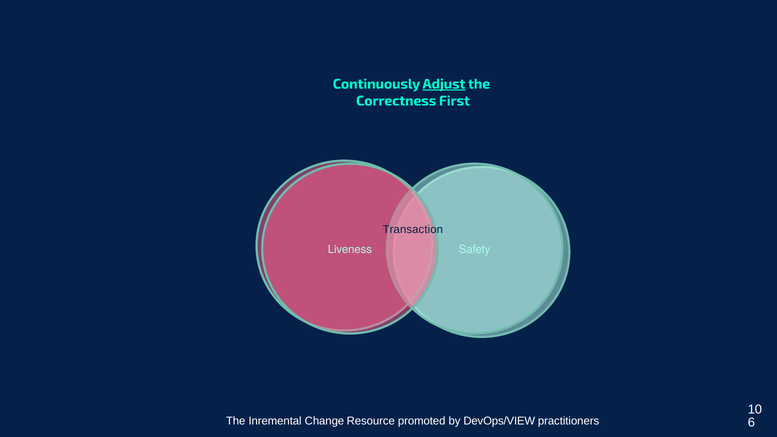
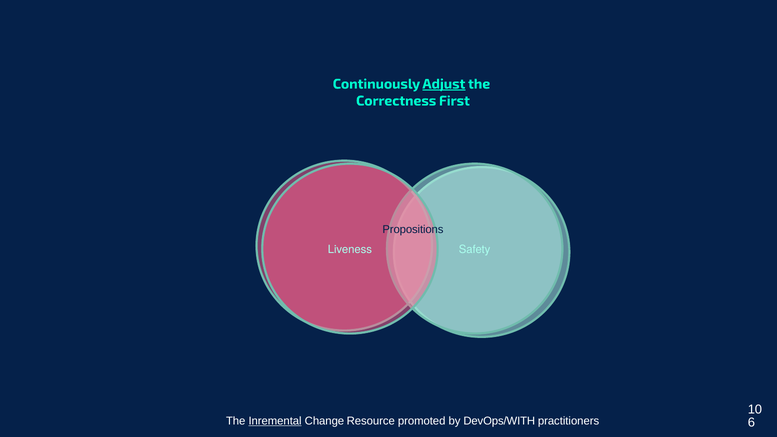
Transaction: Transaction -> Propositions (413, 230)
Inremental underline: none -> present (275, 421)
DevOps/VIEW: DevOps/VIEW -> DevOps/WITH (499, 421)
